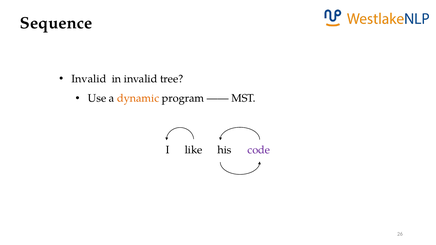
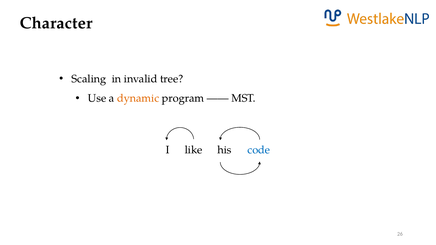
Sequence: Sequence -> Character (56, 23)
Invalid: Invalid -> Scaling (89, 79)
code colour: purple -> blue (259, 150)
